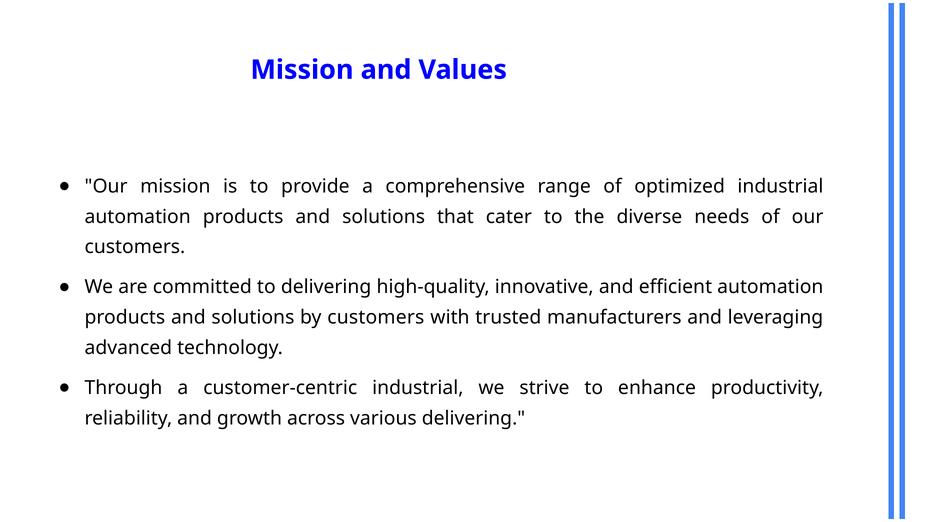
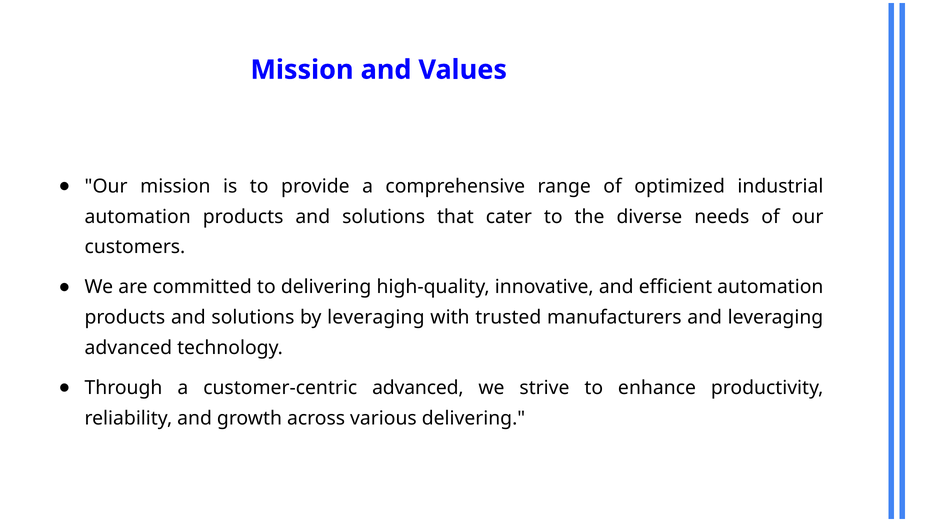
by customers: customers -> leveraging (376, 317)
customer-centric industrial: industrial -> advanced (418, 388)
